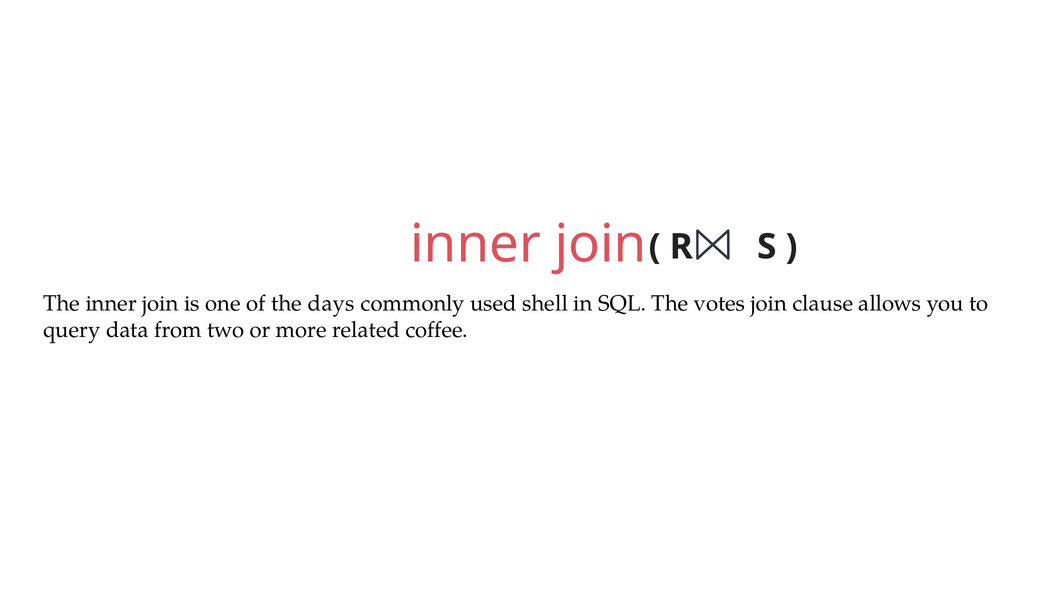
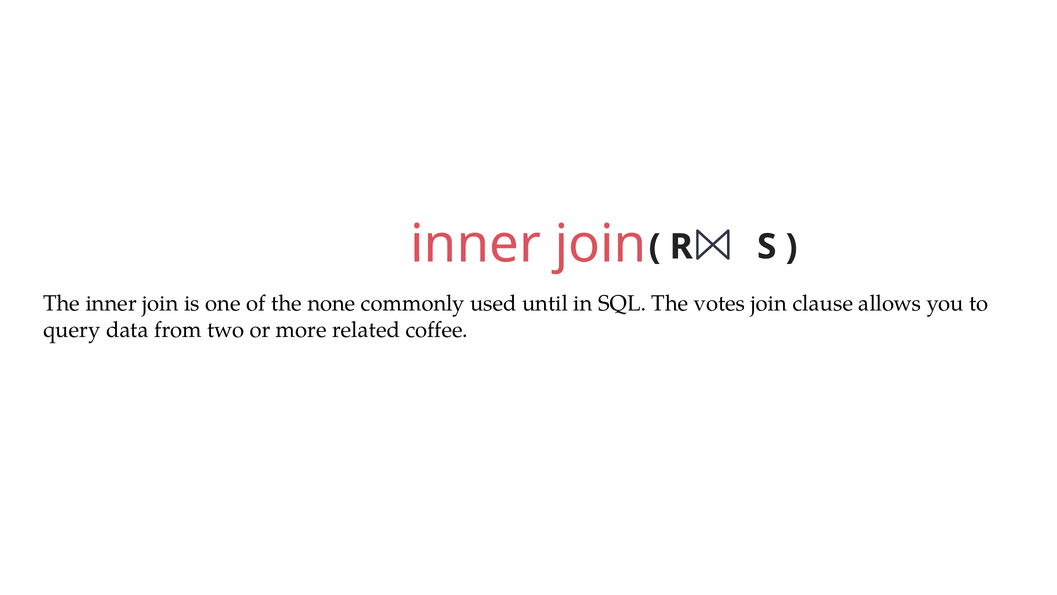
days: days -> none (331, 303)
shell: shell -> until (545, 303)
